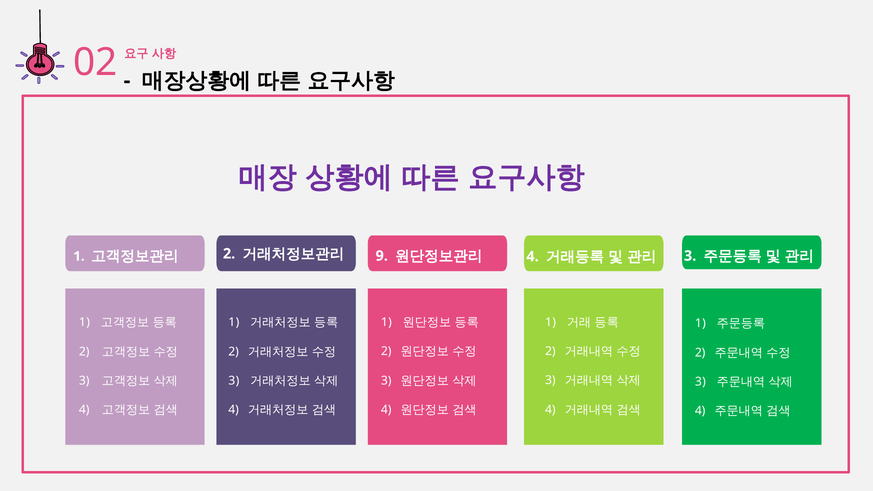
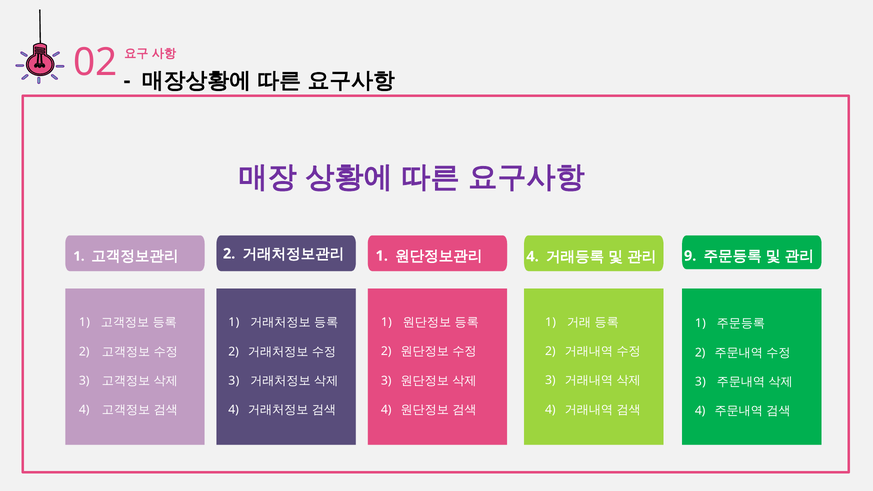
9: 9 -> 1 (382, 256)
3: 3 -> 9 (690, 256)
